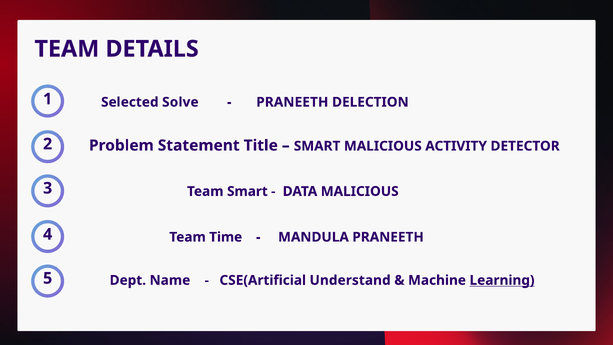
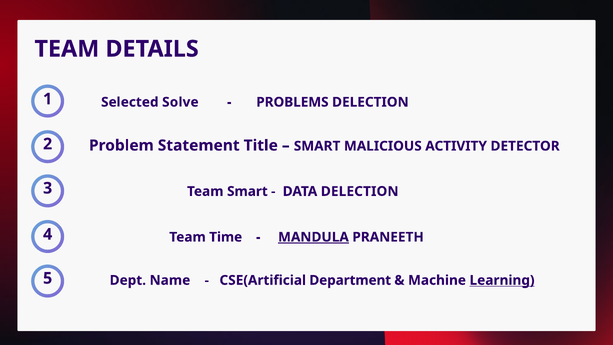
PRANEETH: PRANEETH -> PROBLEMS (292, 102)
DATA MALICIOUS: MALICIOUS -> DELECTION (360, 191)
MANDULA underline: none -> present (313, 237)
Understand: Understand -> Department (350, 280)
